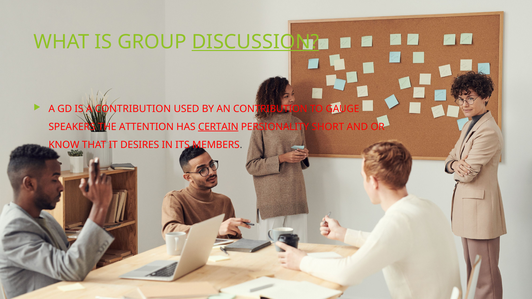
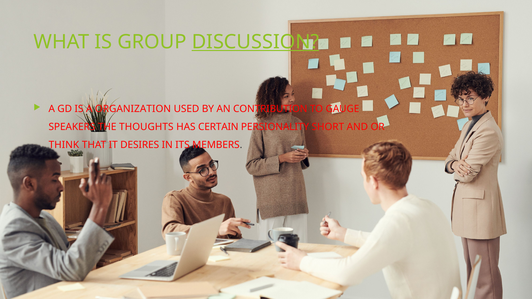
A CONTRIBUTION: CONTRIBUTION -> ORGANIZATION (133, 109)
ATTENTION: ATTENTION -> THOUGHTS (146, 127)
CERTAIN underline: present -> none (218, 127)
KNOW: KNOW -> THINK (64, 145)
